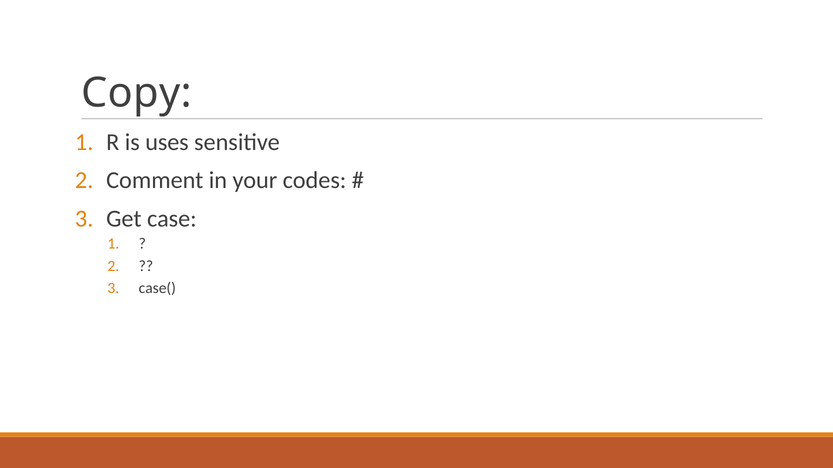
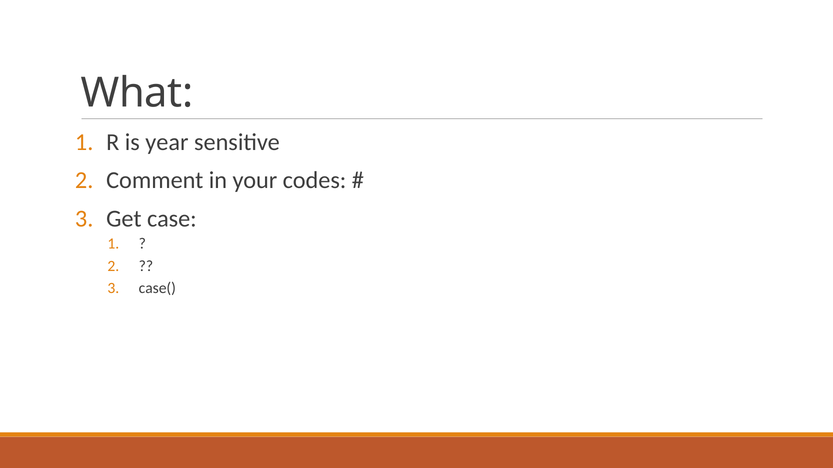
Copy: Copy -> What (137, 93)
uses: uses -> year (167, 142)
